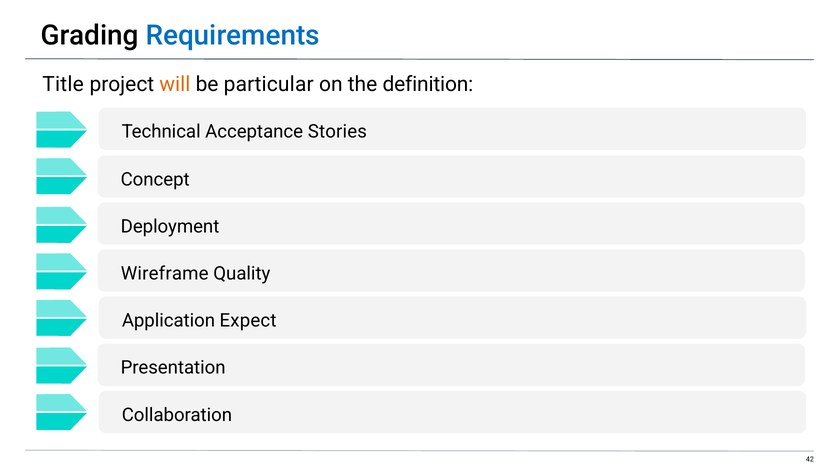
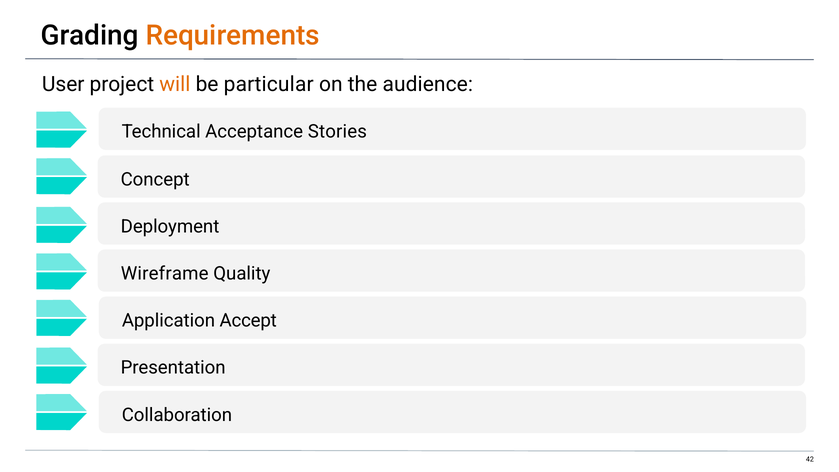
Requirements colour: blue -> orange (233, 36)
Title: Title -> User (63, 84)
definition: definition -> audience (428, 84)
Expect: Expect -> Accept (248, 321)
